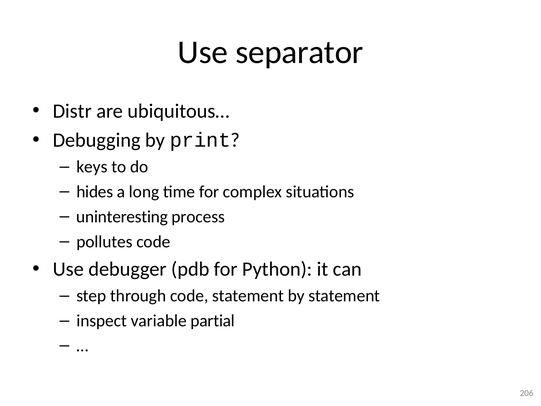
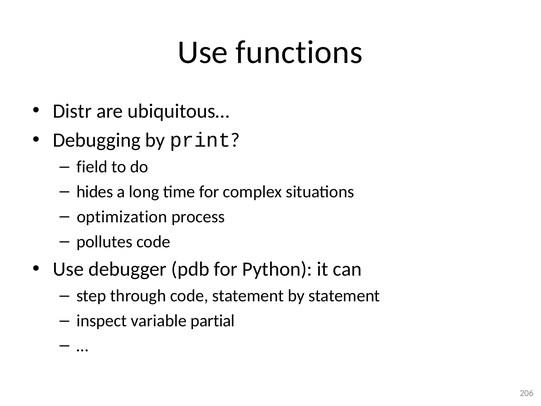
separator: separator -> functions (299, 52)
keys: keys -> field (92, 167)
uninteresting: uninteresting -> optimization (122, 217)
